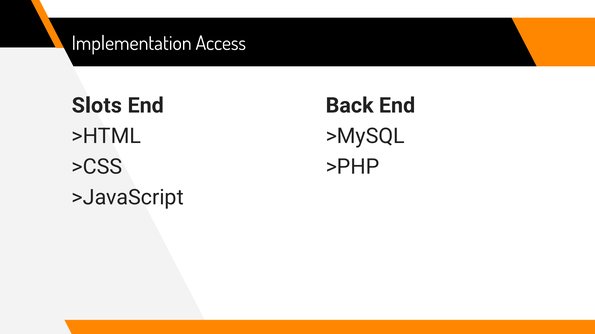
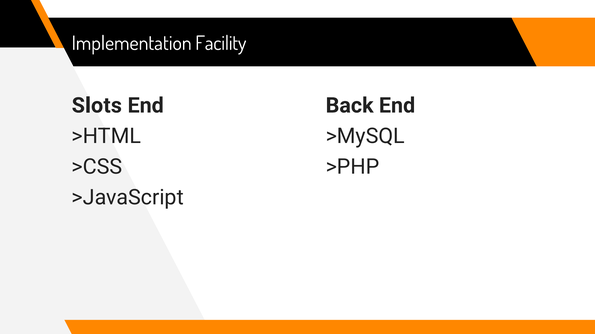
Access: Access -> Facility (221, 43)
